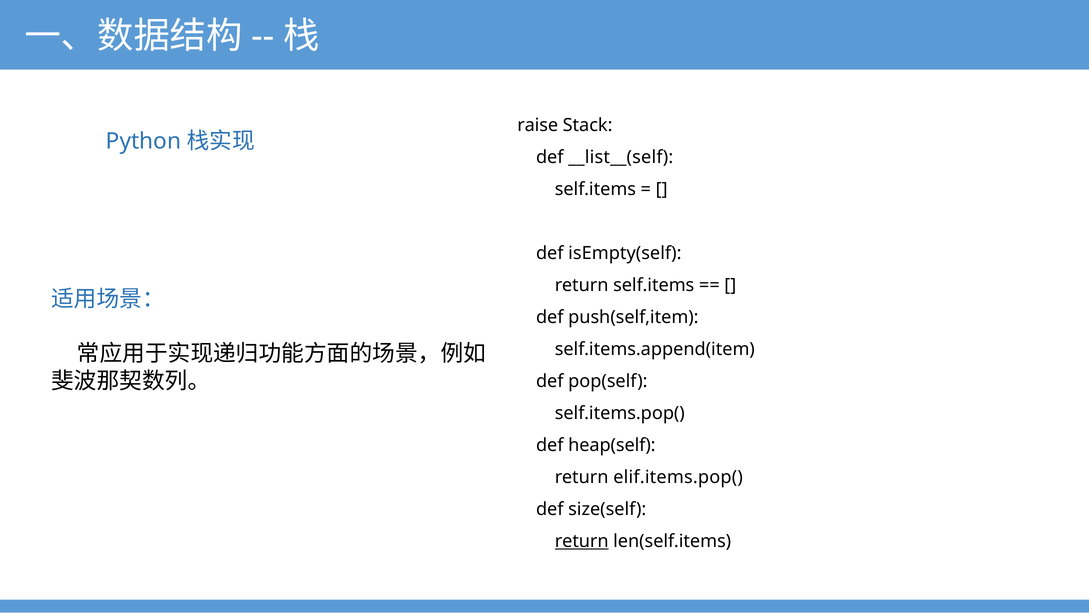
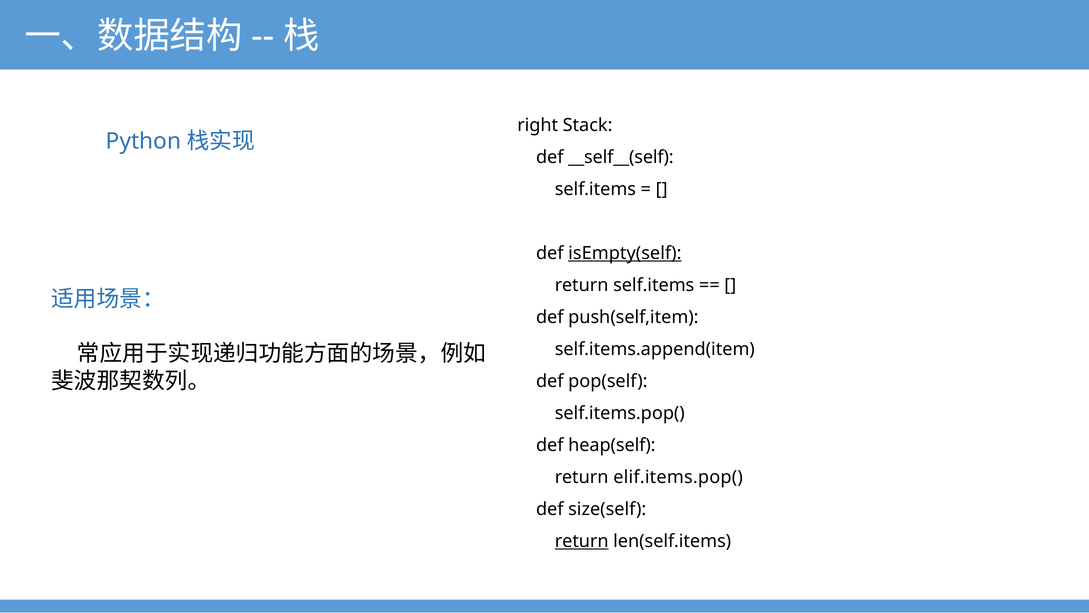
raise: raise -> right (538, 125)
__list__(self: __list__(self -> __self__(self (621, 157)
isEmpty(self underline: none -> present (625, 253)
